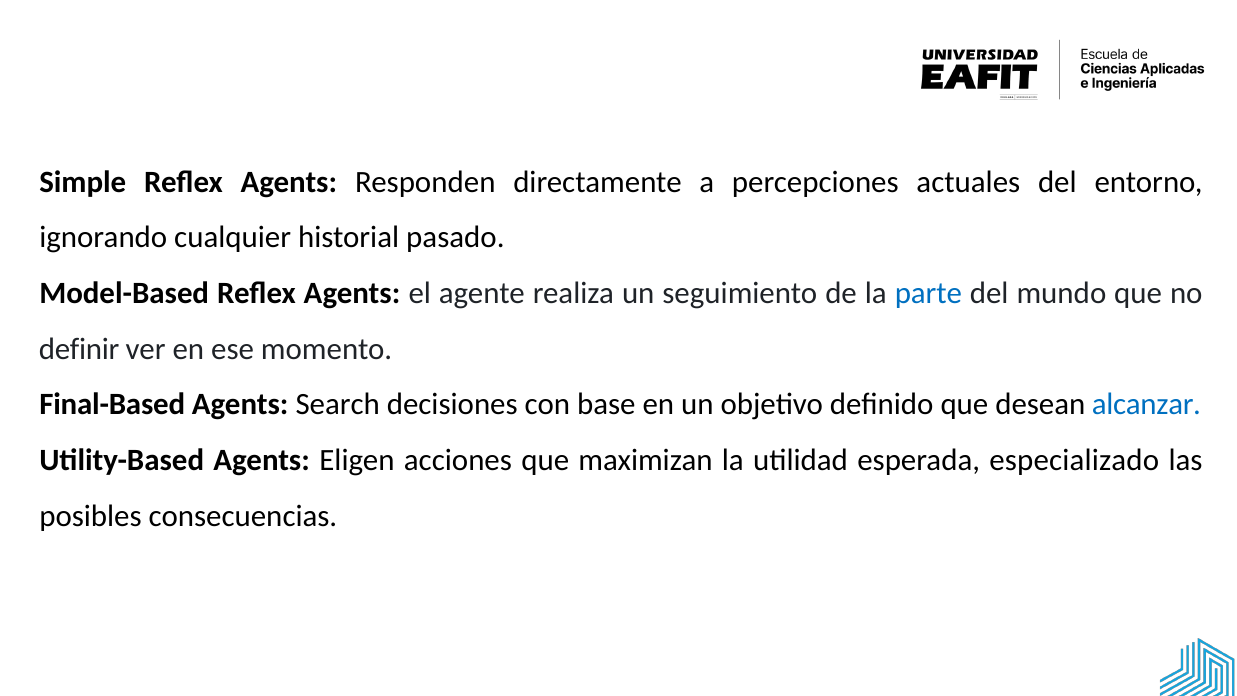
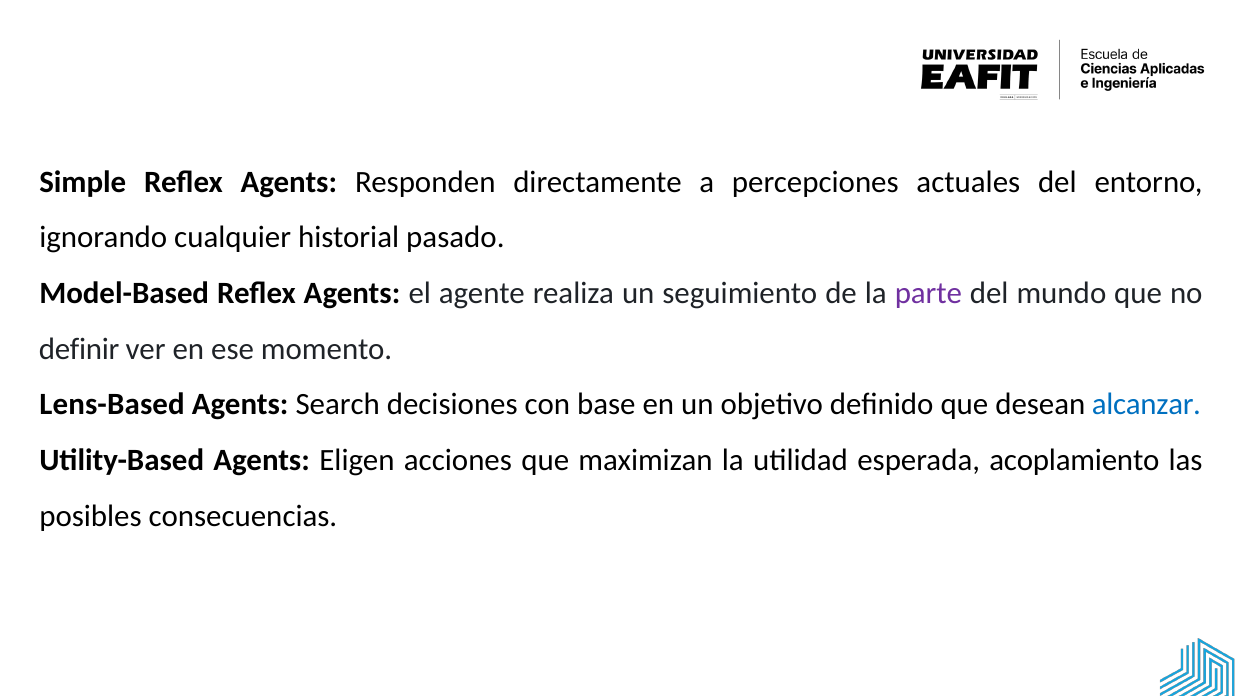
parte colour: blue -> purple (928, 293)
Final-Based: Final-Based -> Lens-Based (112, 405)
especializado: especializado -> acoplamiento (1074, 460)
